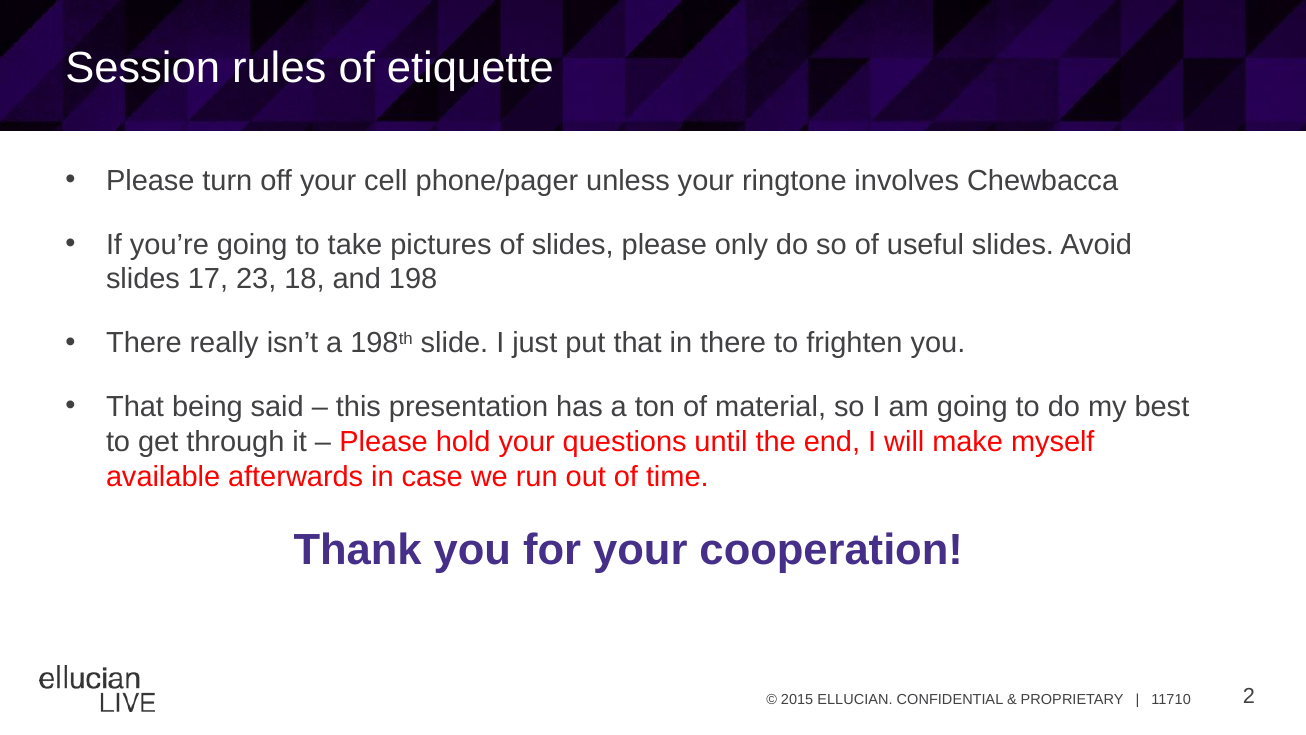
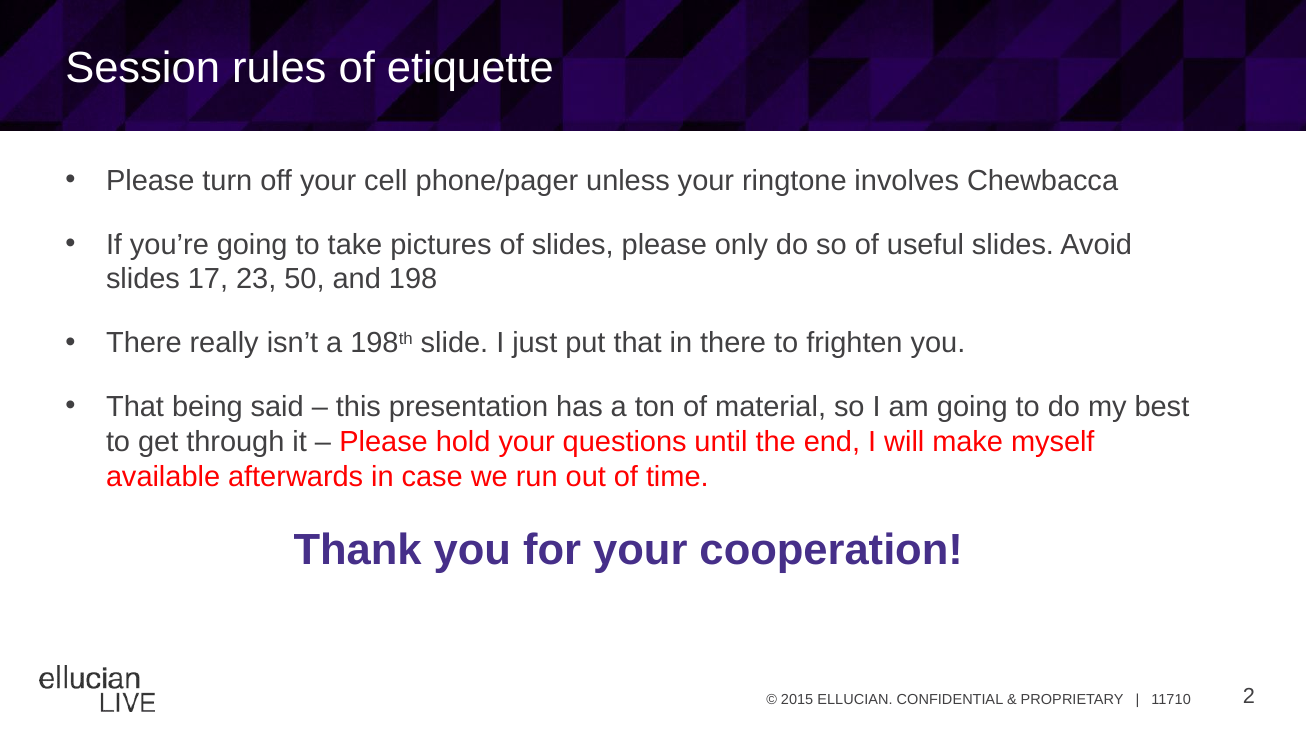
18: 18 -> 50 (304, 279)
